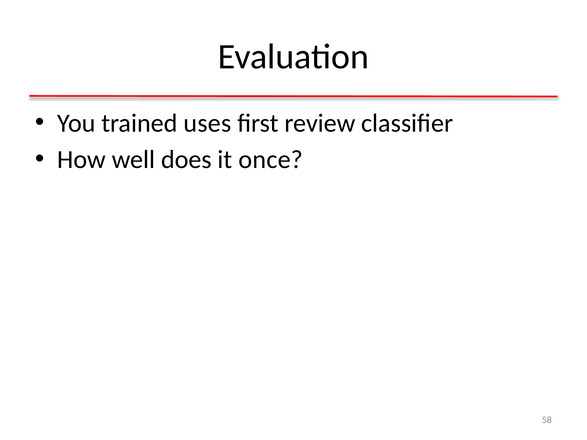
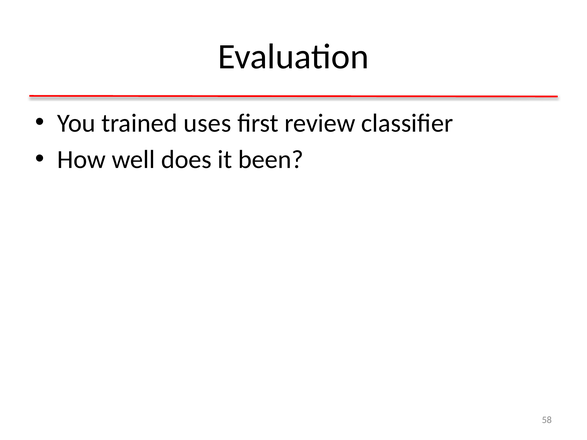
once: once -> been (271, 160)
